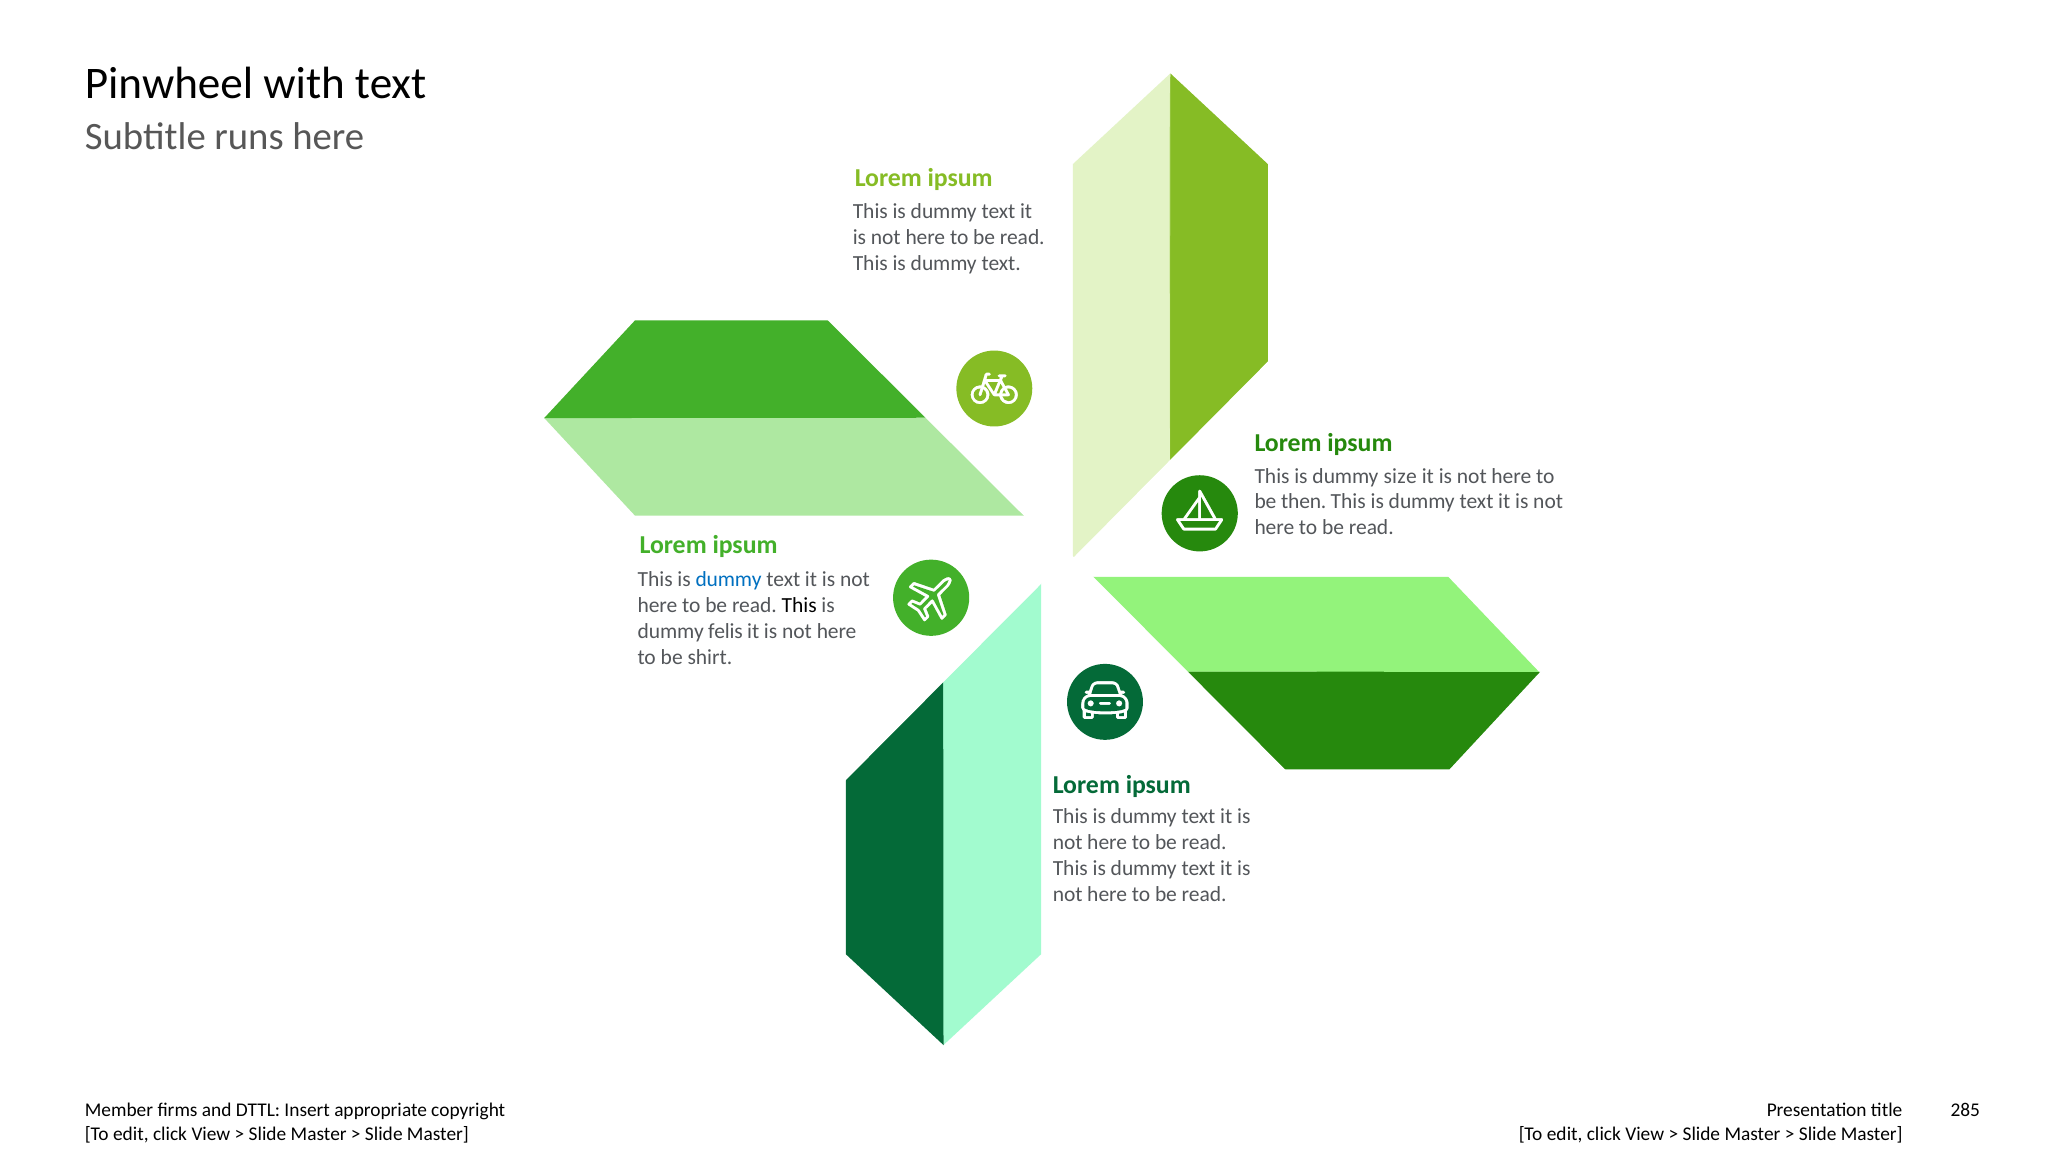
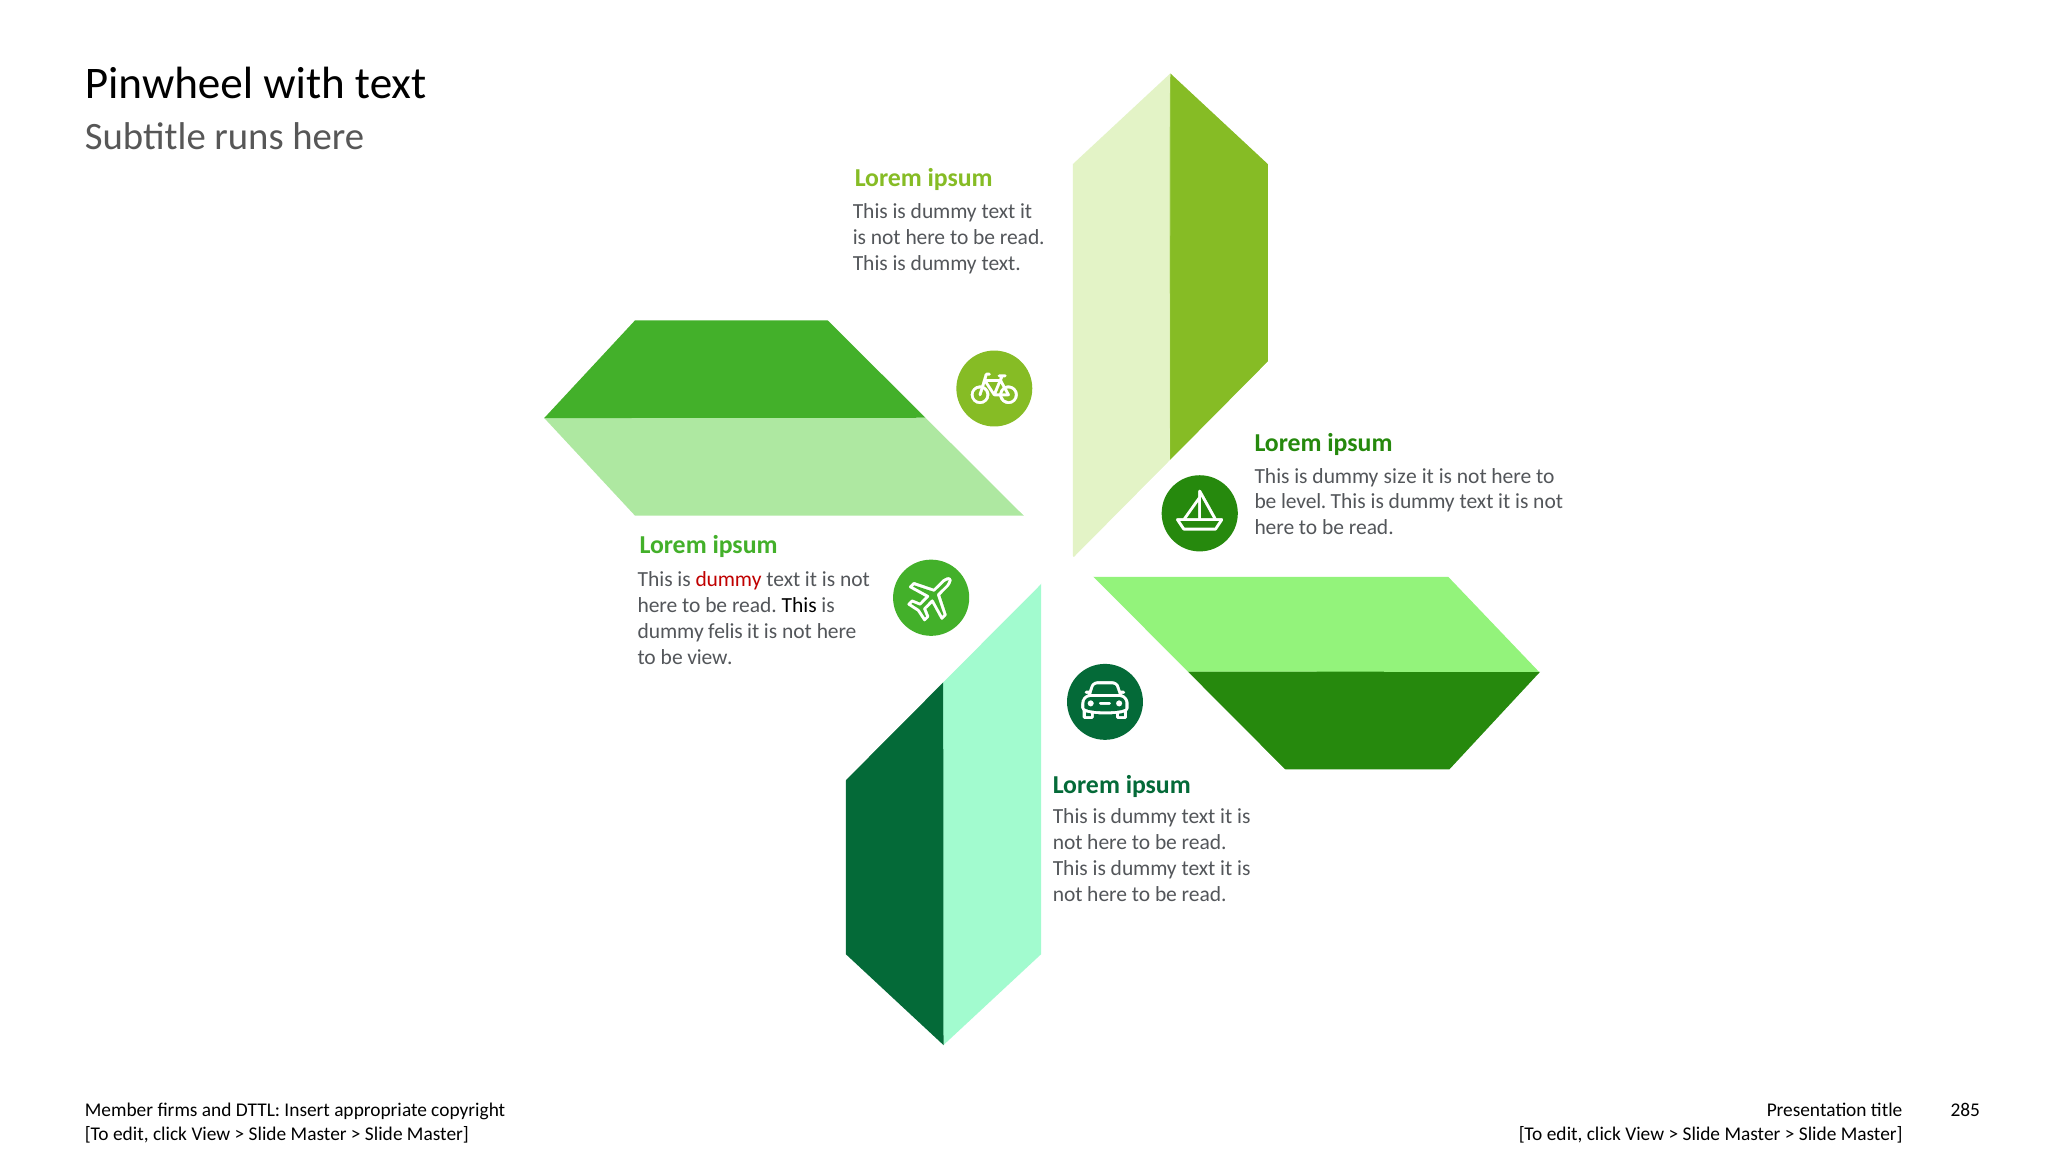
then: then -> level (1304, 502)
dummy colour: blue -> red (729, 579)
be shirt: shirt -> view (710, 657)
